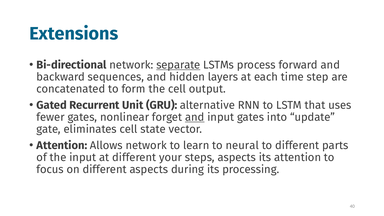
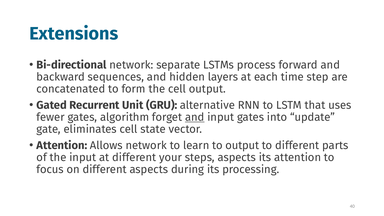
separate underline: present -> none (178, 65)
nonlinear: nonlinear -> algorithm (125, 117)
to neural: neural -> output (242, 145)
